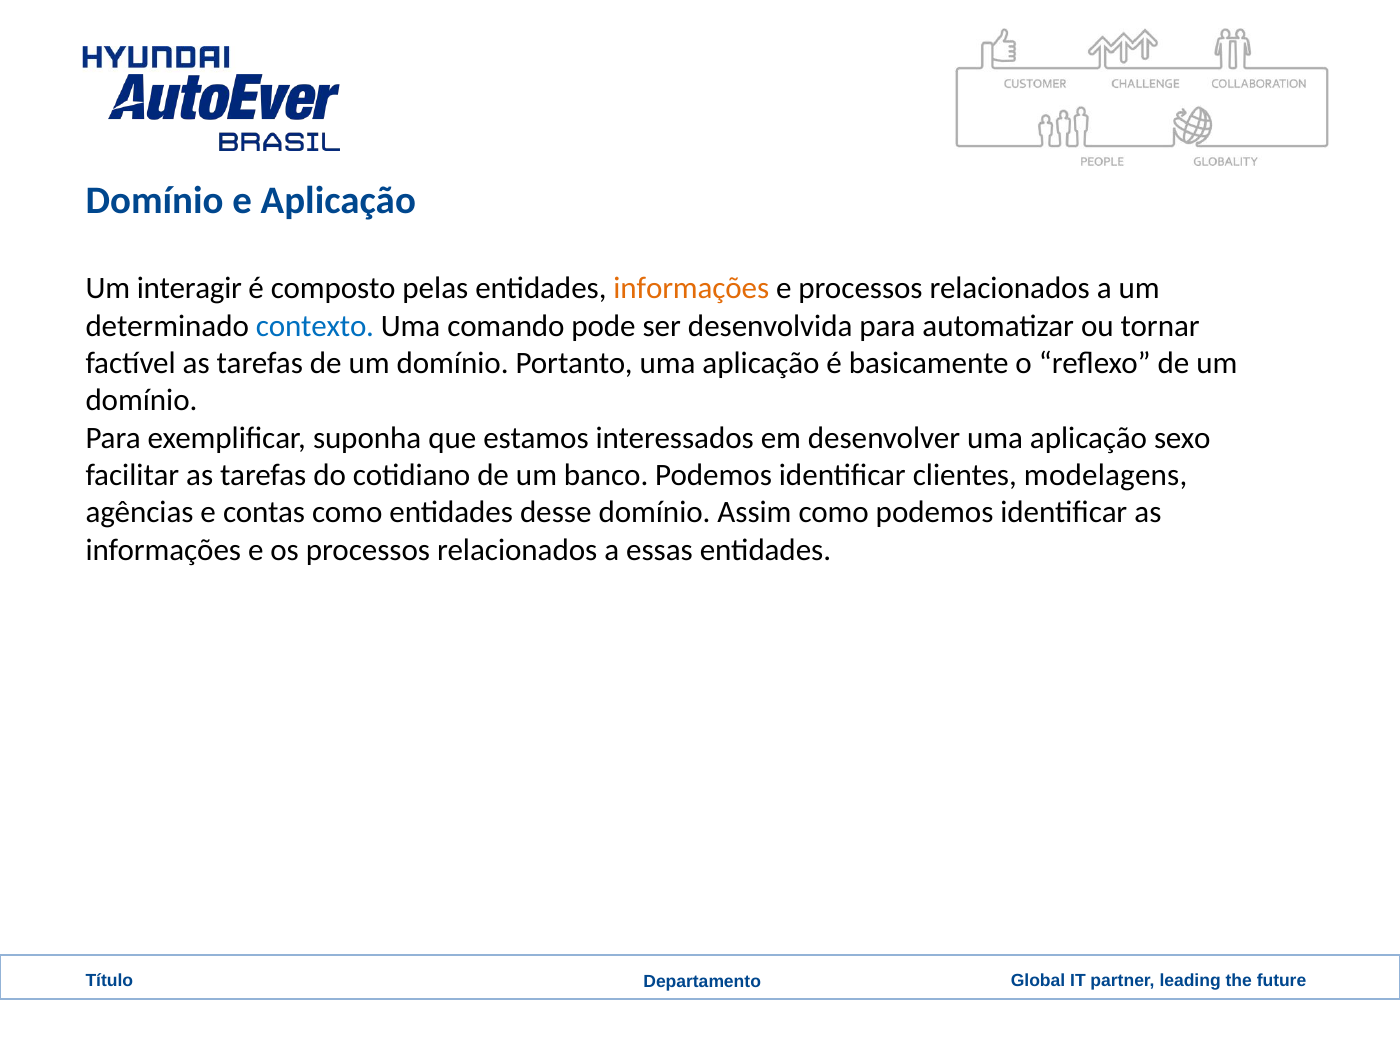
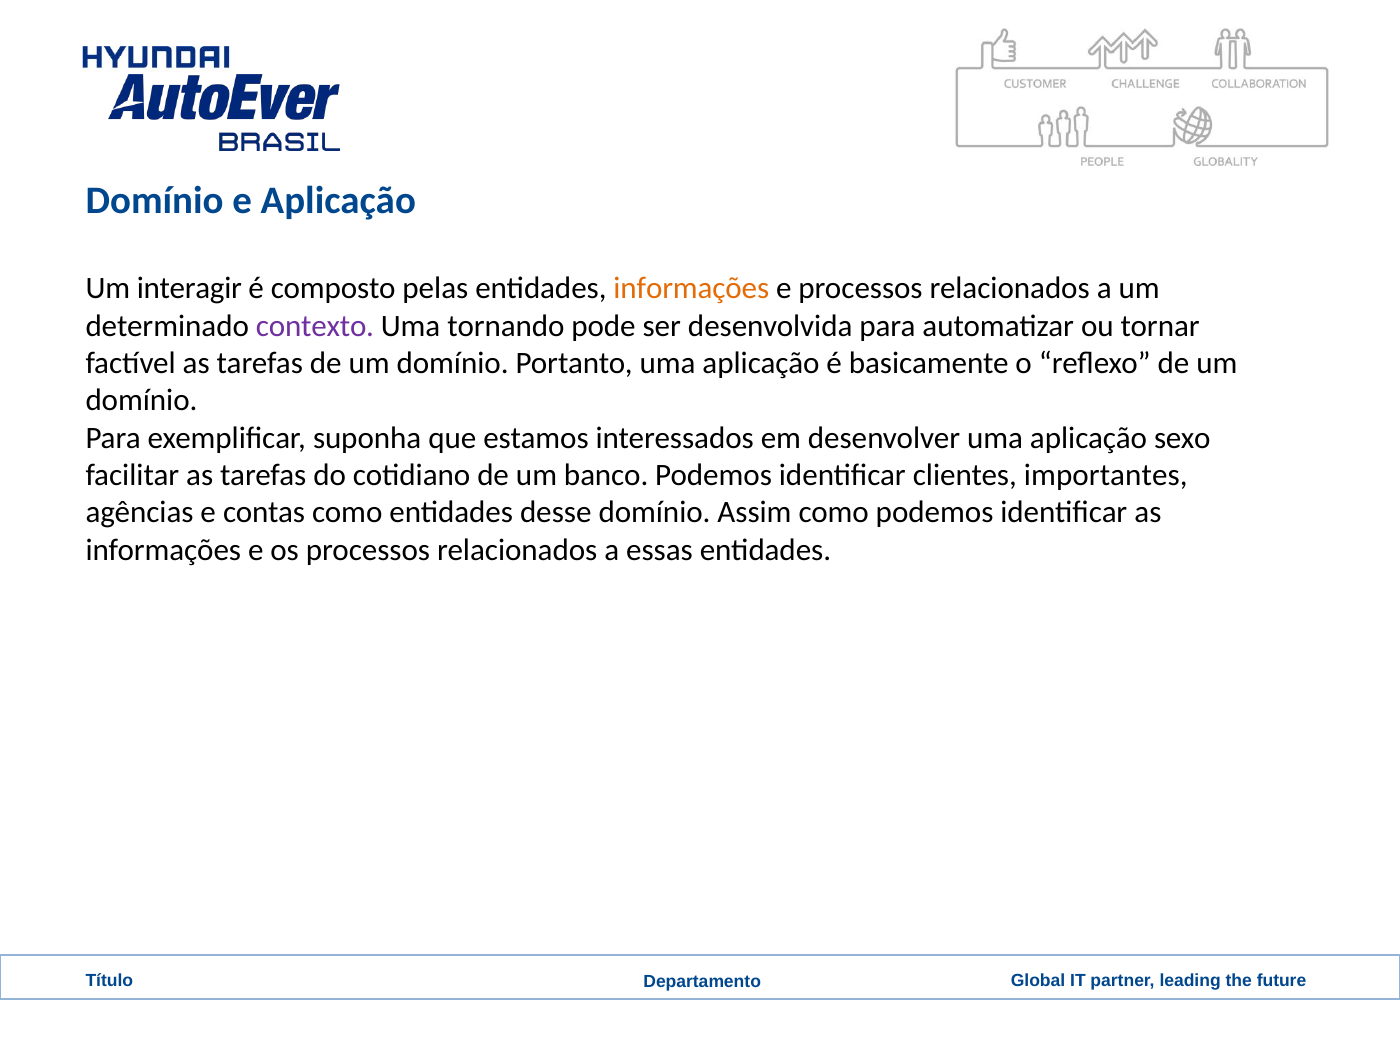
contexto colour: blue -> purple (315, 326)
comando: comando -> tornando (506, 326)
modelagens: modelagens -> importantes (1106, 475)
